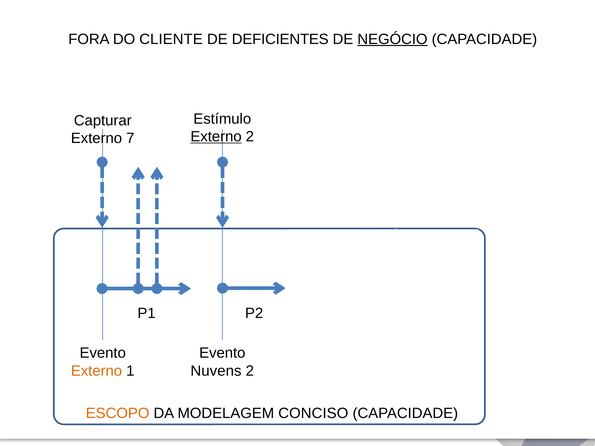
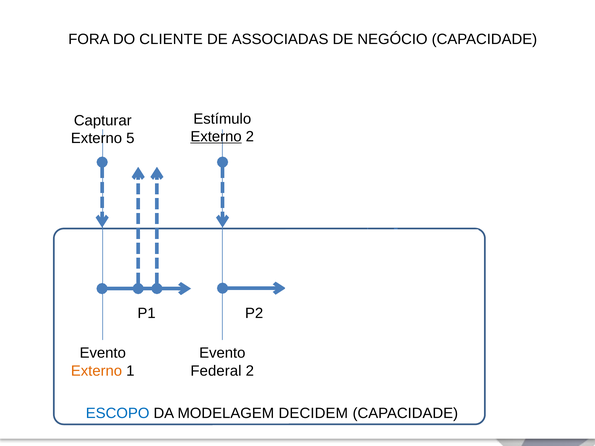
DEFICIENTES: DEFICIENTES -> ASSOCIADAS (280, 39)
NEGÓCIO underline: present -> none (392, 39)
7: 7 -> 5 (130, 138)
Nuvens: Nuvens -> Federal (216, 371)
ESCOPO colour: orange -> blue (118, 413)
CONCISO: CONCISO -> DECIDEM (313, 413)
